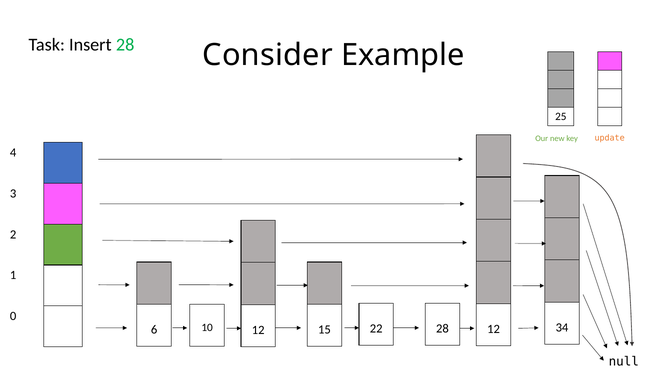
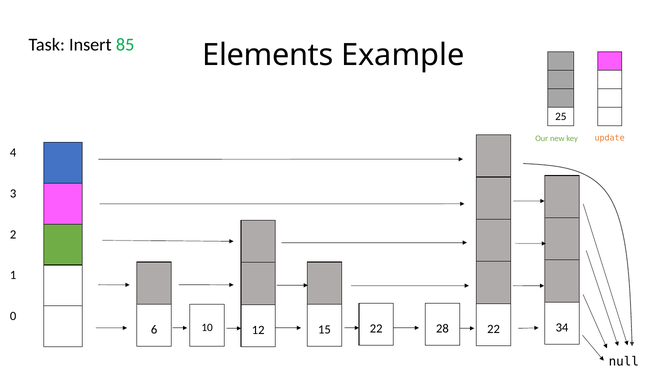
Insert 28: 28 -> 85 (125, 45)
Consider: Consider -> Elements (268, 55)
28 12: 12 -> 22 (494, 330)
